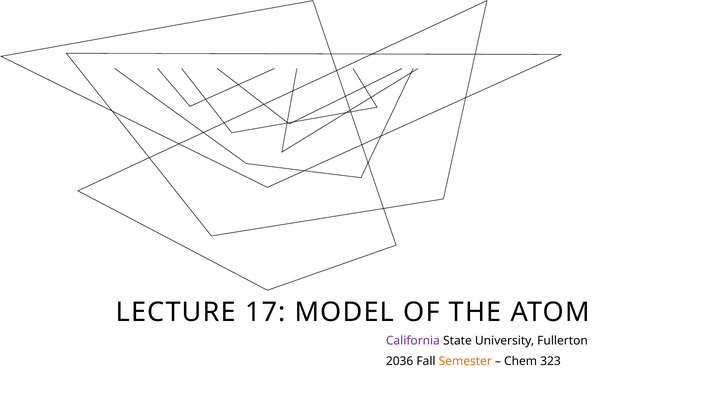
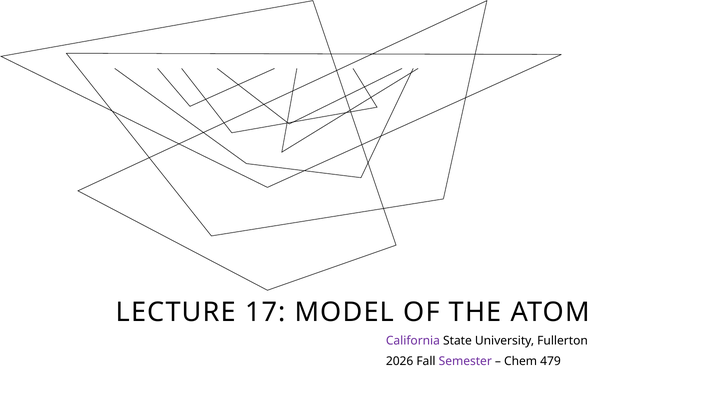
2036: 2036 -> 2026 (400, 361)
Semester colour: orange -> purple (465, 361)
323: 323 -> 479 (551, 361)
